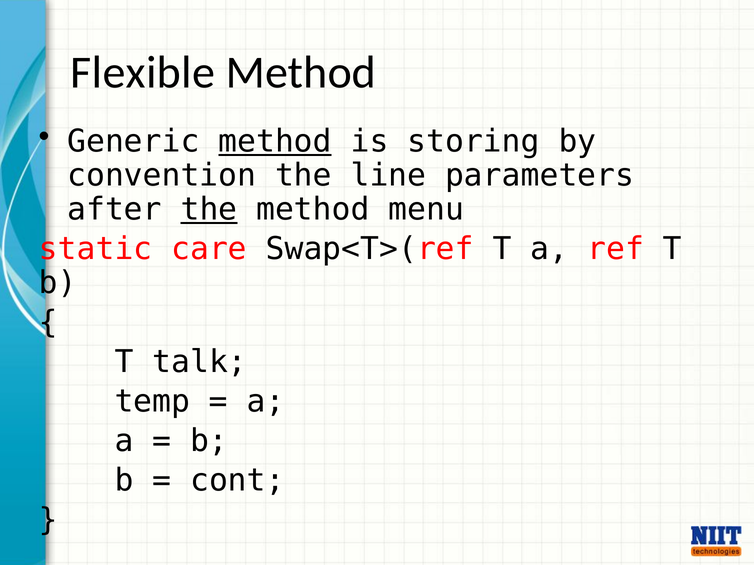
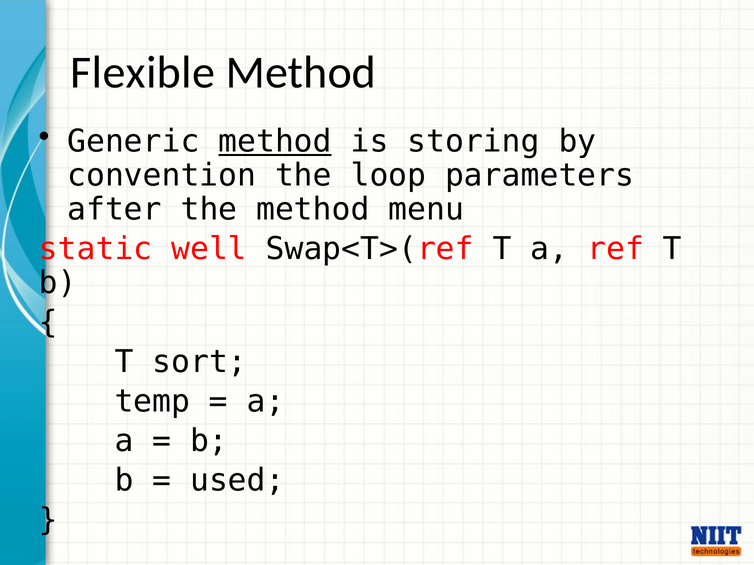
line: line -> loop (388, 176)
the underline: present -> none (209, 210)
care: care -> well (209, 249)
talk: talk -> sort (200, 362)
cont: cont -> used (237, 481)
